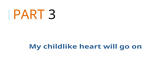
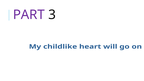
PART colour: orange -> purple (29, 15)
